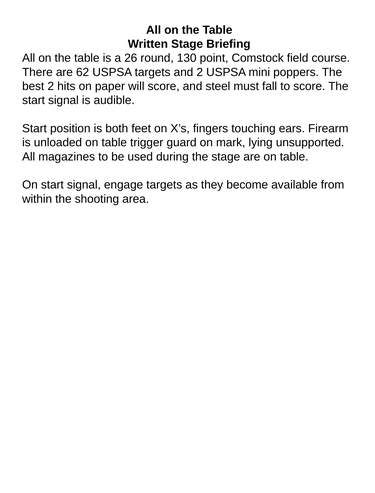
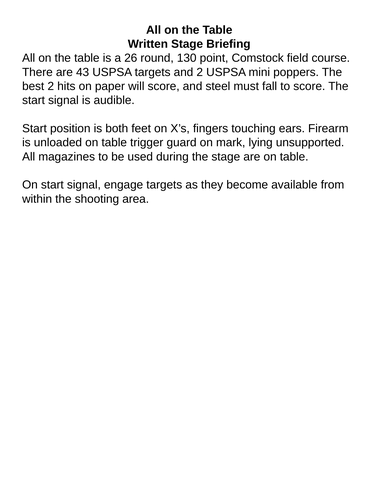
62: 62 -> 43 (83, 72)
